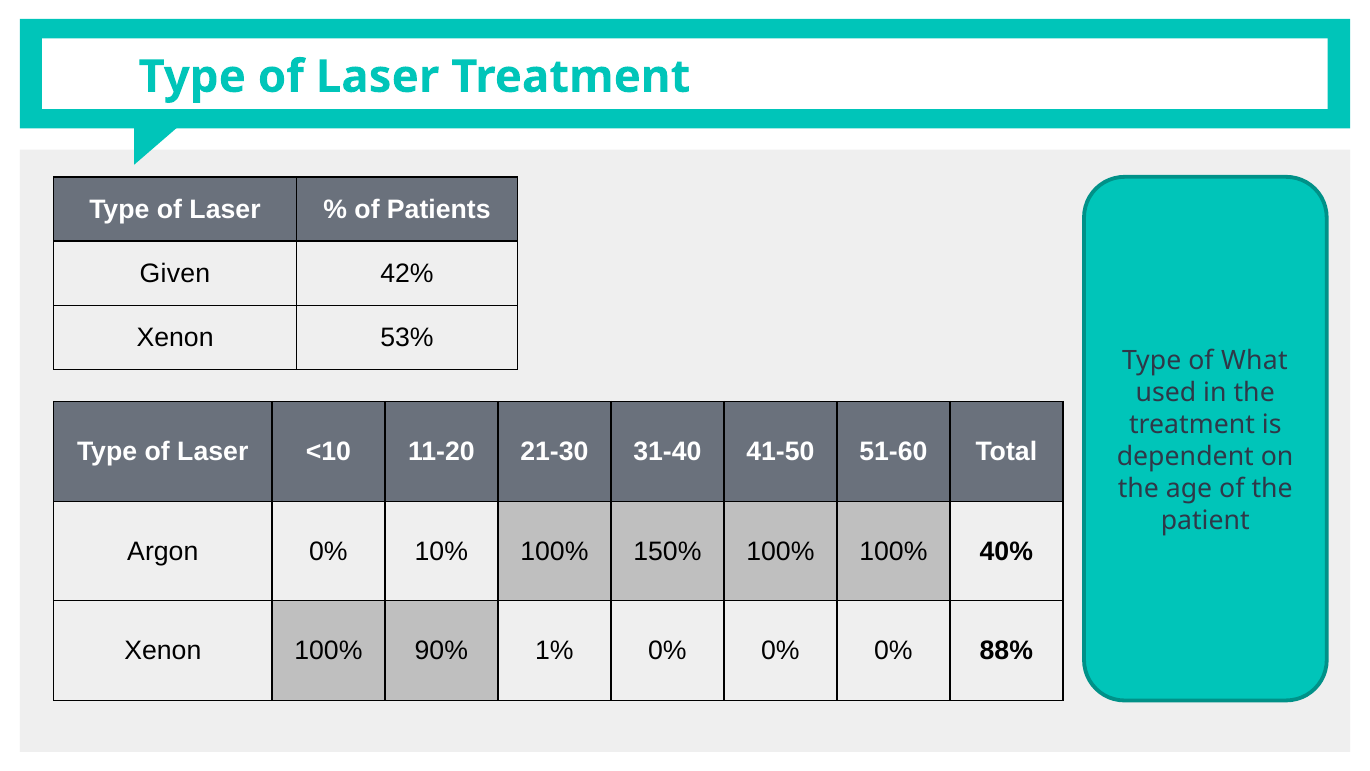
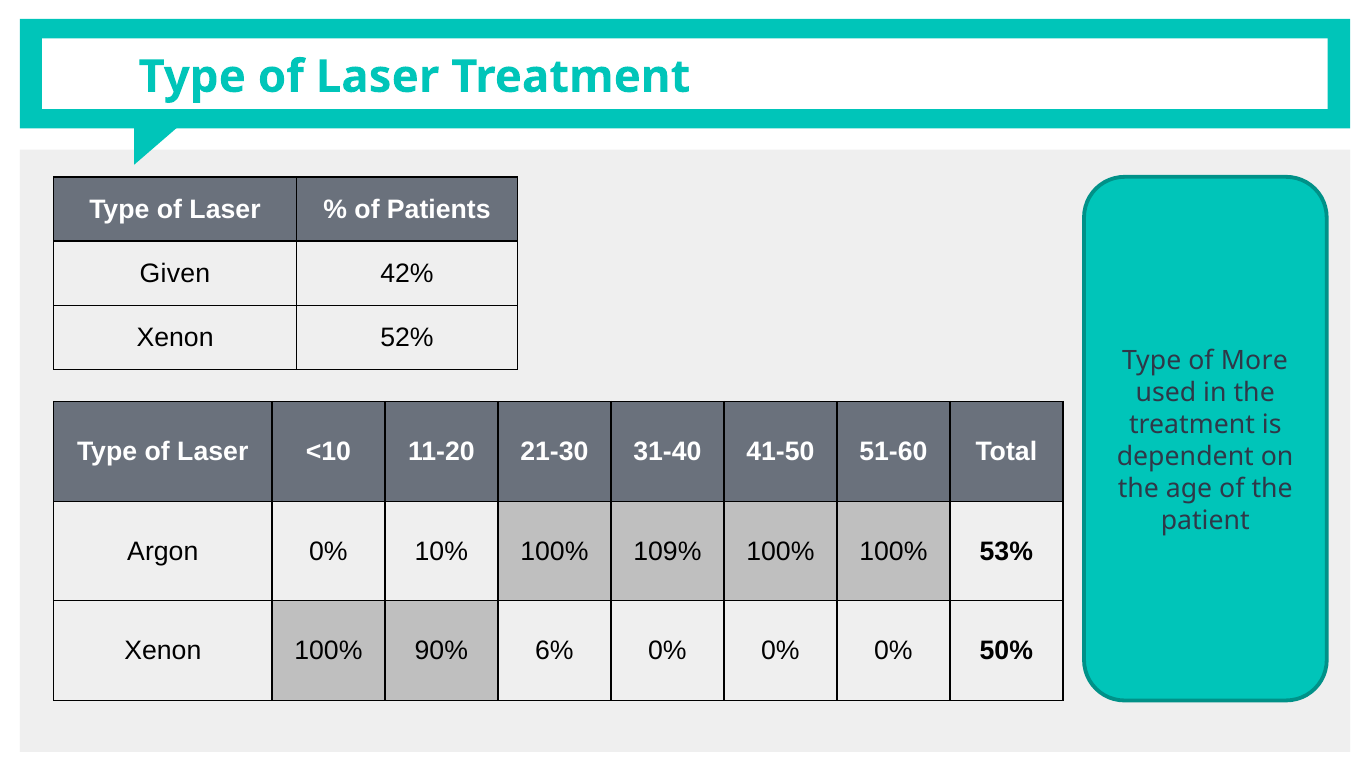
53%: 53% -> 52% (407, 338)
What: What -> More (1254, 360)
150%: 150% -> 109% (667, 551)
40%: 40% -> 53% (1006, 551)
1%: 1% -> 6% (554, 651)
88%: 88% -> 50% (1006, 651)
